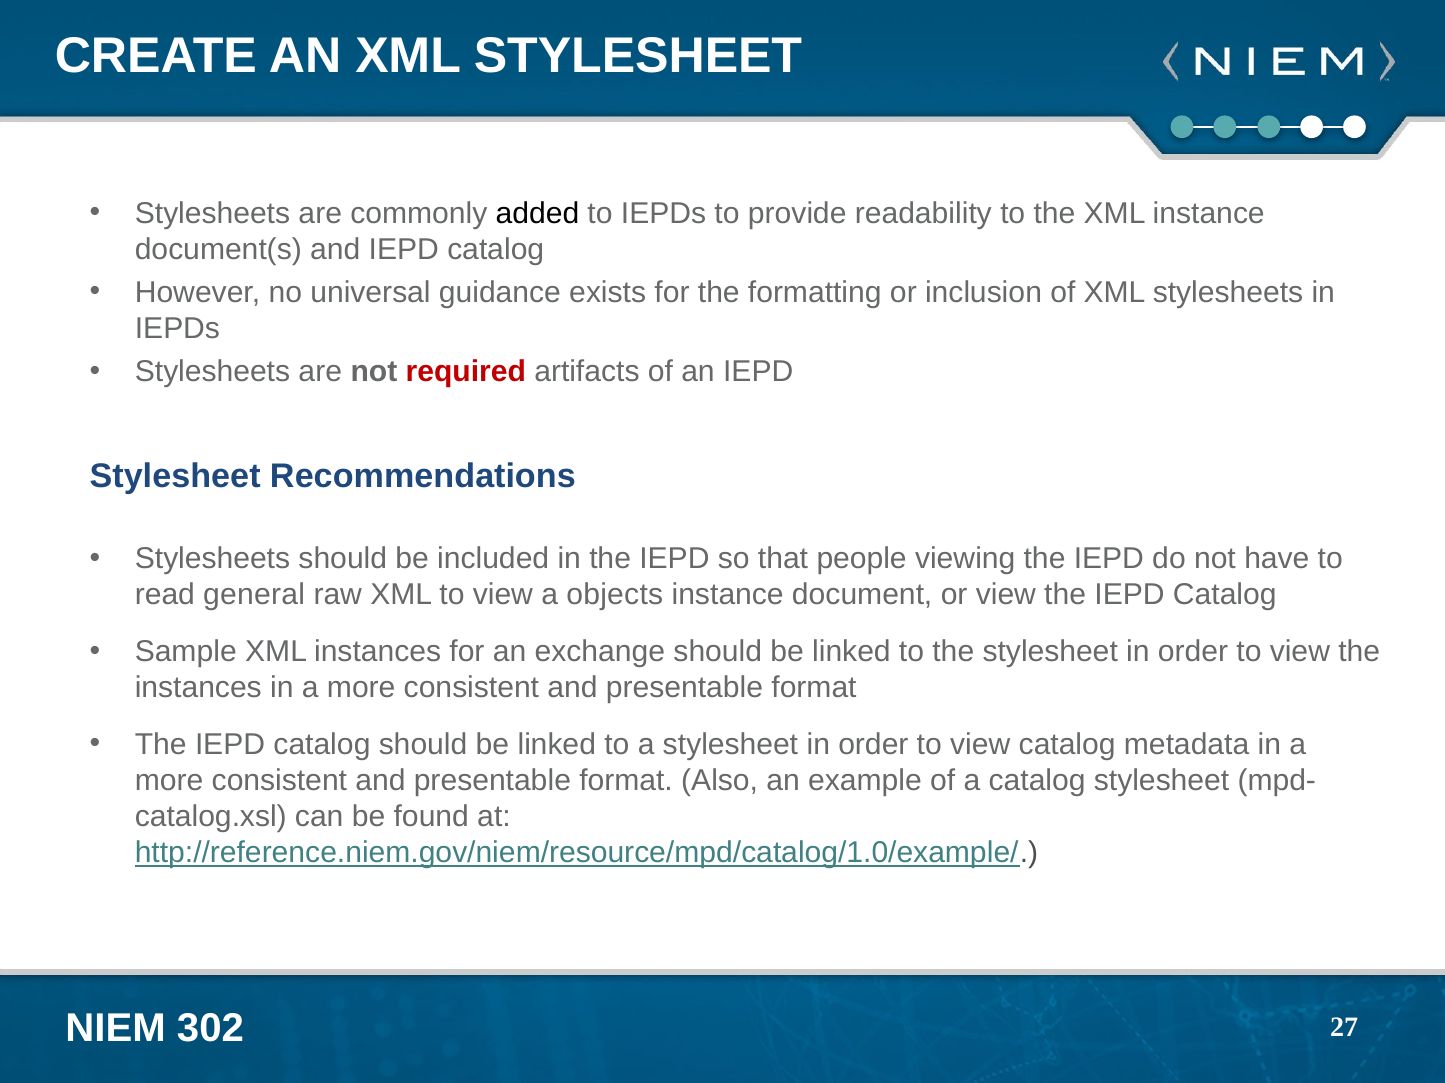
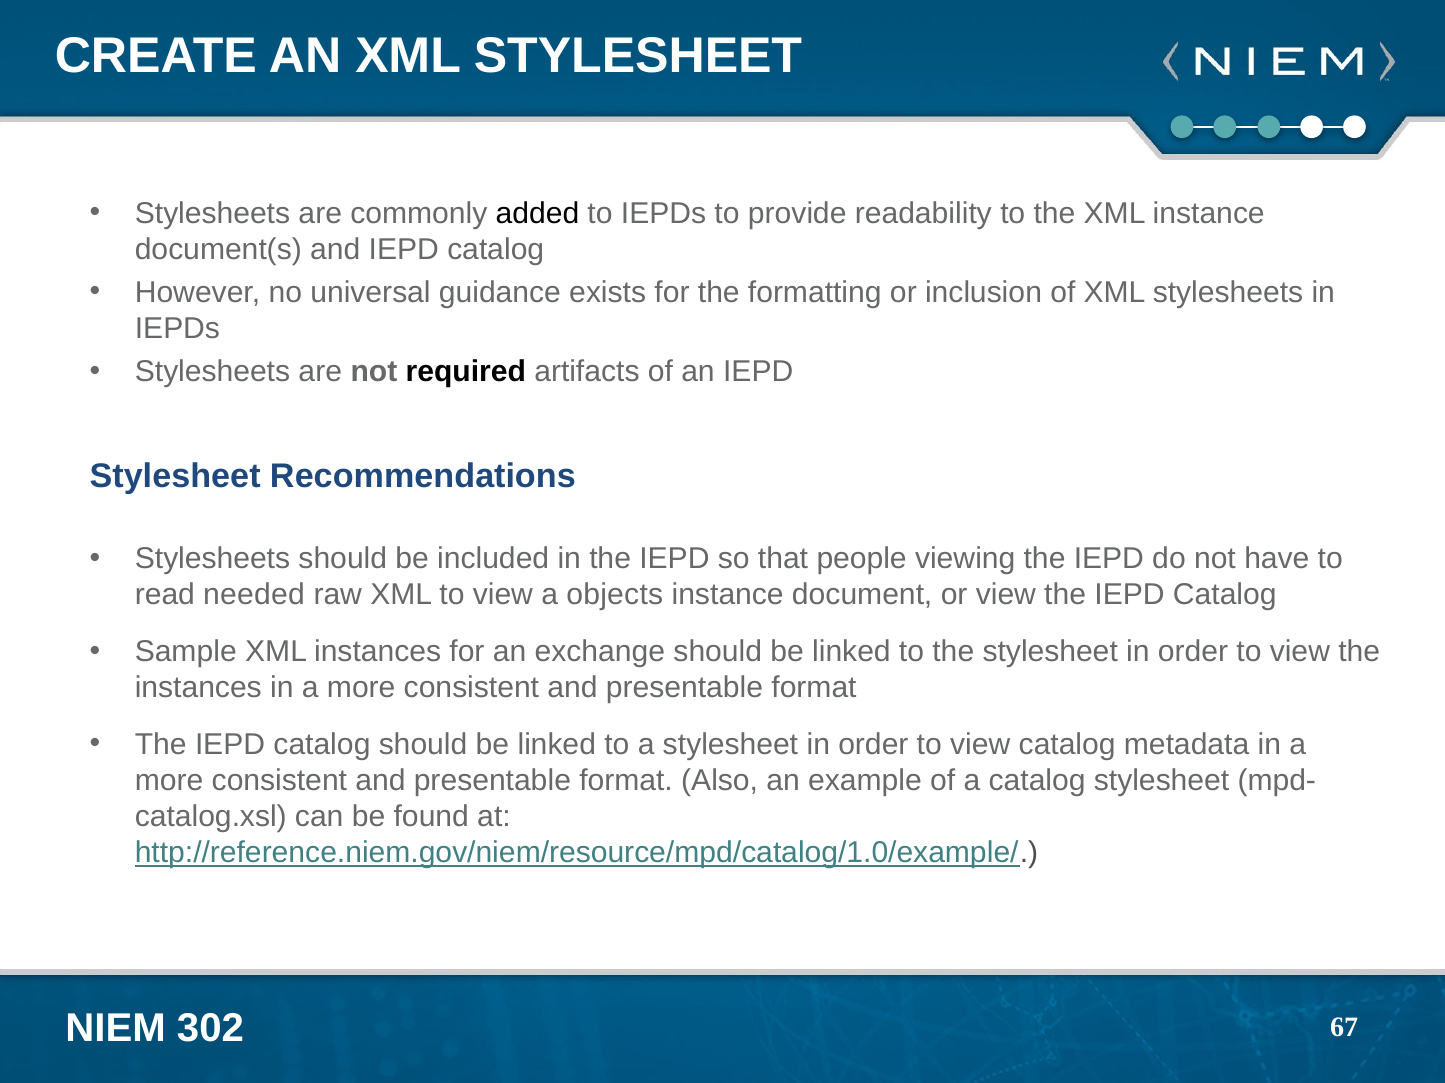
required colour: red -> black (466, 372)
general: general -> needed (254, 595)
27: 27 -> 67 (1344, 1028)
